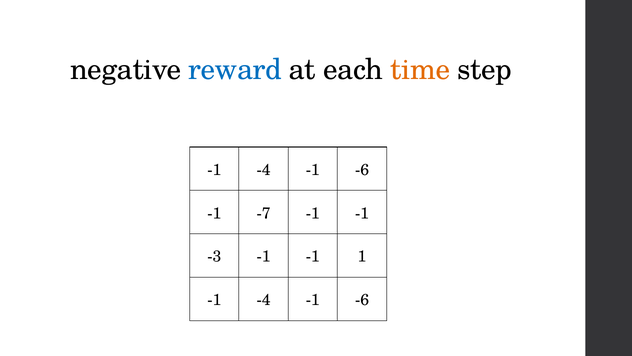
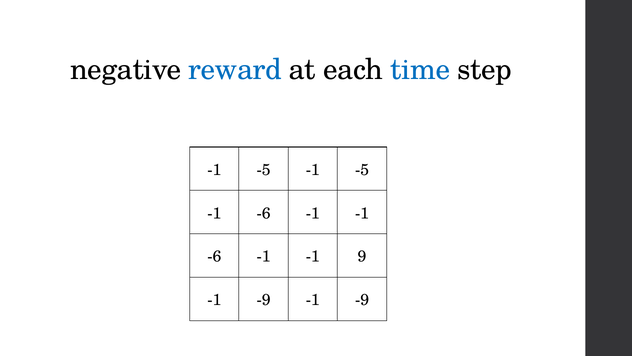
time colour: orange -> blue (420, 69)
-4: -4 -> -5 (264, 170)
-6: -6 -> -5 (362, 170)
-7: -7 -> -6 (264, 213)
-3: -3 -> -6 (214, 256)
1: 1 -> 9 (362, 256)
-4: -4 -> -9 (264, 300)
-6: -6 -> -9 (362, 300)
